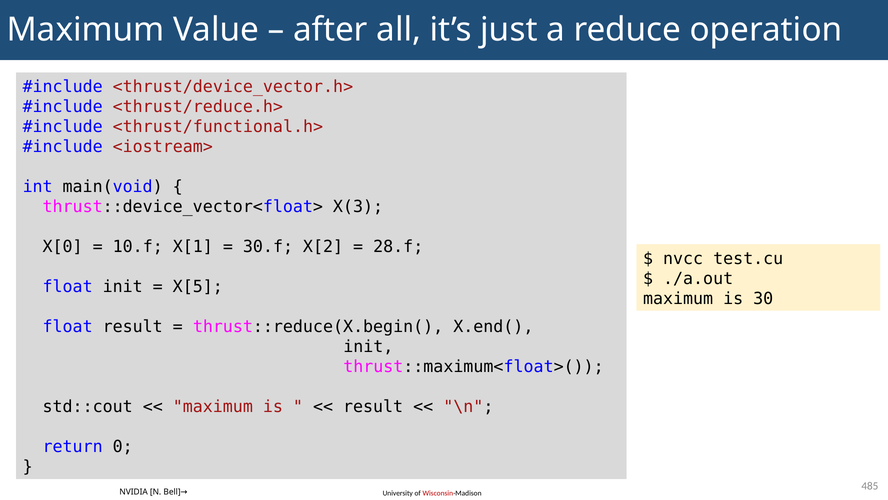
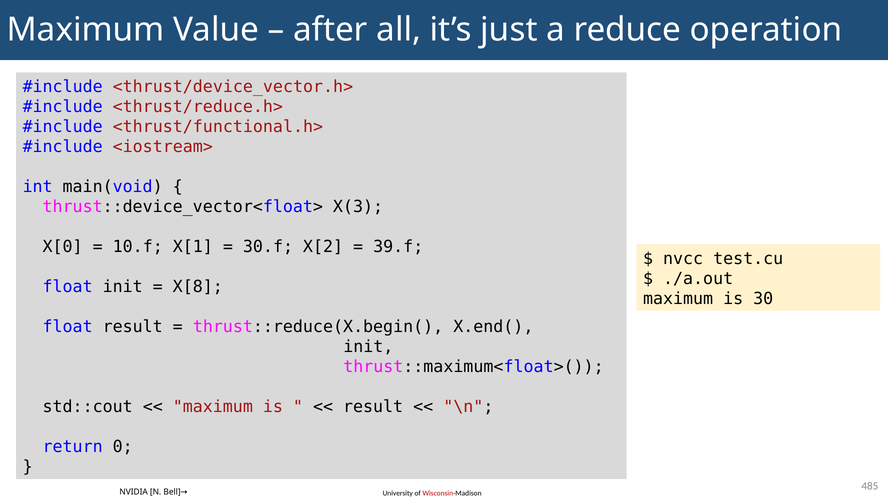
28.f: 28.f -> 39.f (398, 247)
X[5: X[5 -> X[8 (198, 287)
